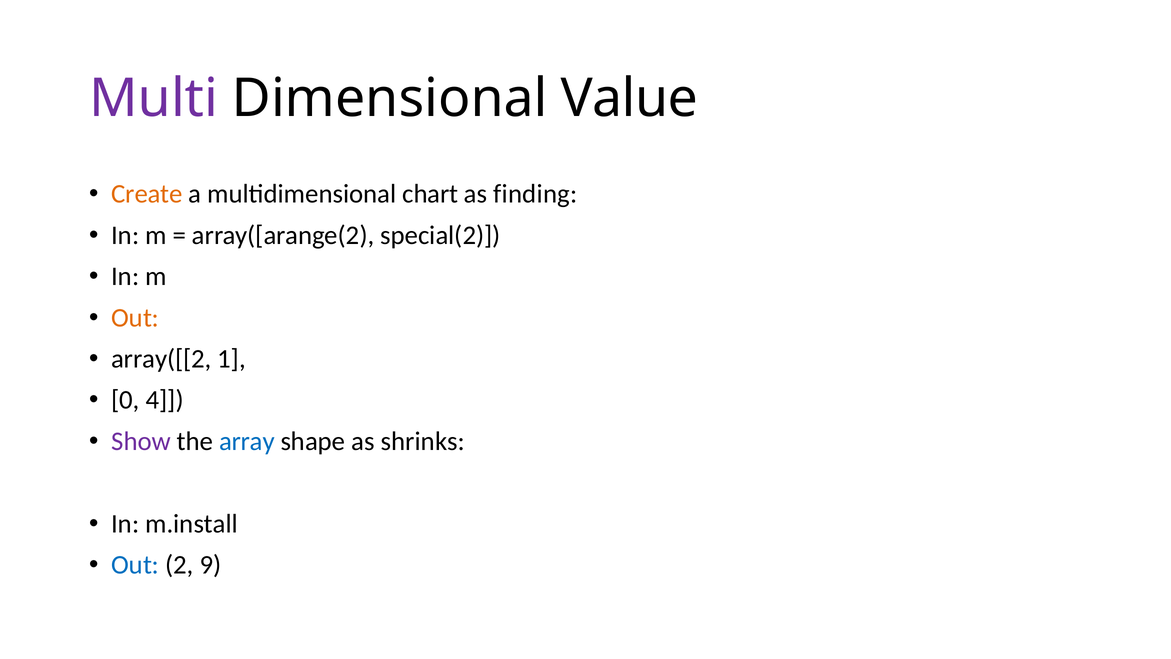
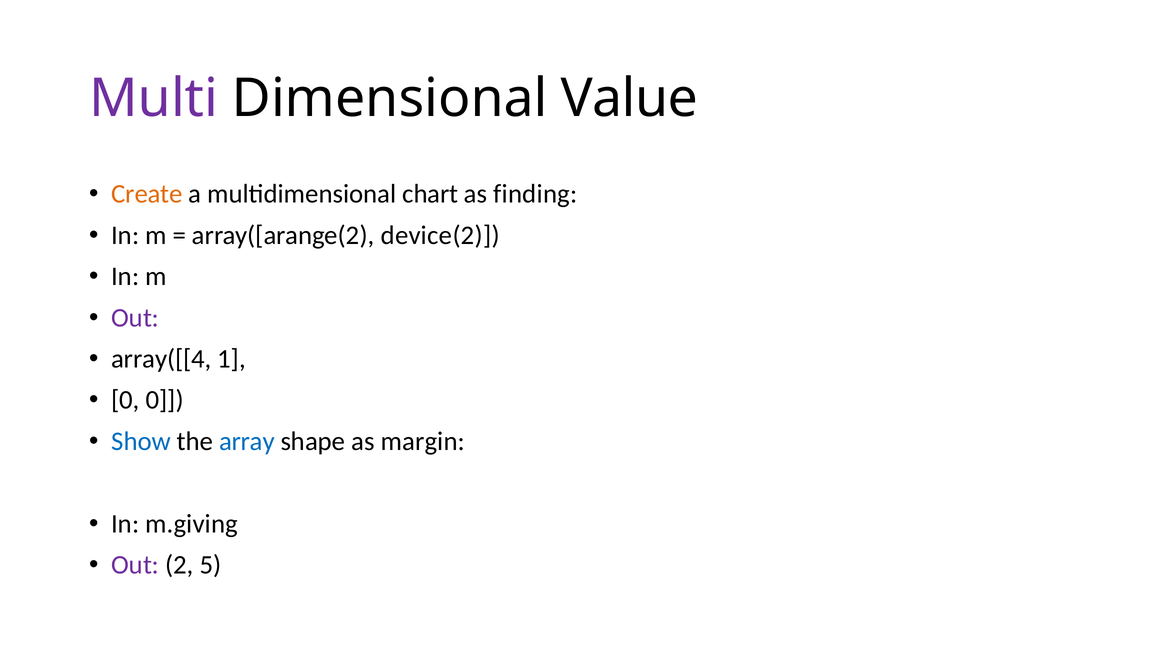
special(2: special(2 -> device(2 (440, 235)
Out colour: orange -> purple (135, 318)
array([[2: array([[2 -> array([[4 (161, 359)
0 4: 4 -> 0 (165, 400)
Show colour: purple -> blue (141, 441)
shrinks: shrinks -> margin (423, 441)
m.install: m.install -> m.giving (192, 523)
Out colour: blue -> purple (135, 565)
9: 9 -> 5 (210, 565)
